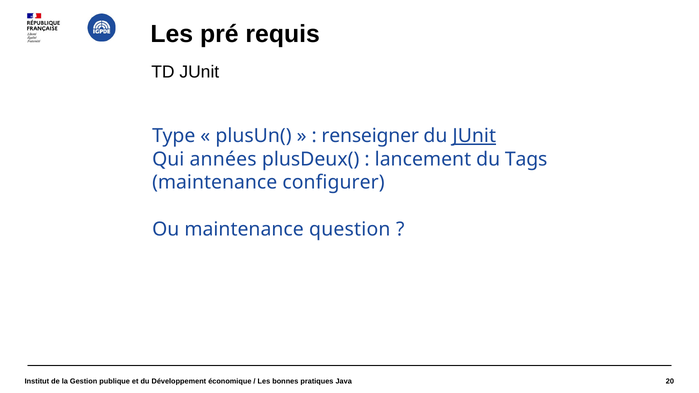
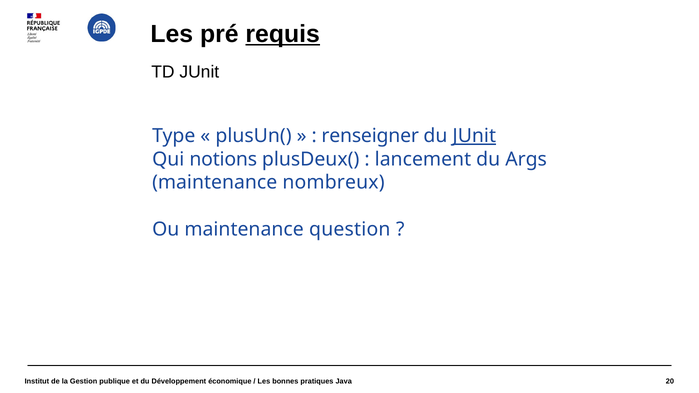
requis underline: none -> present (283, 34)
années: années -> notions (223, 159)
Tags: Tags -> Args (526, 159)
configurer: configurer -> nombreux (333, 183)
